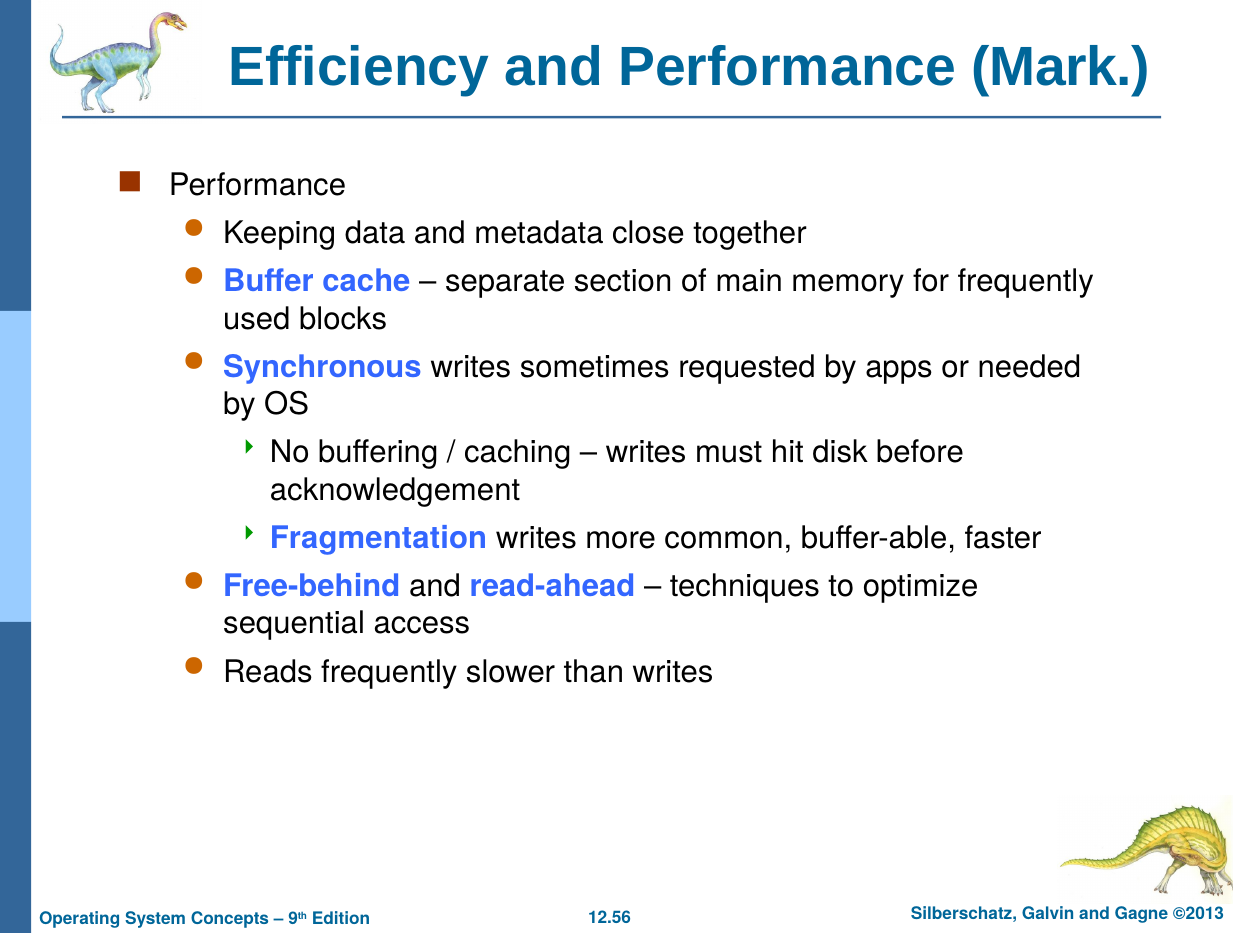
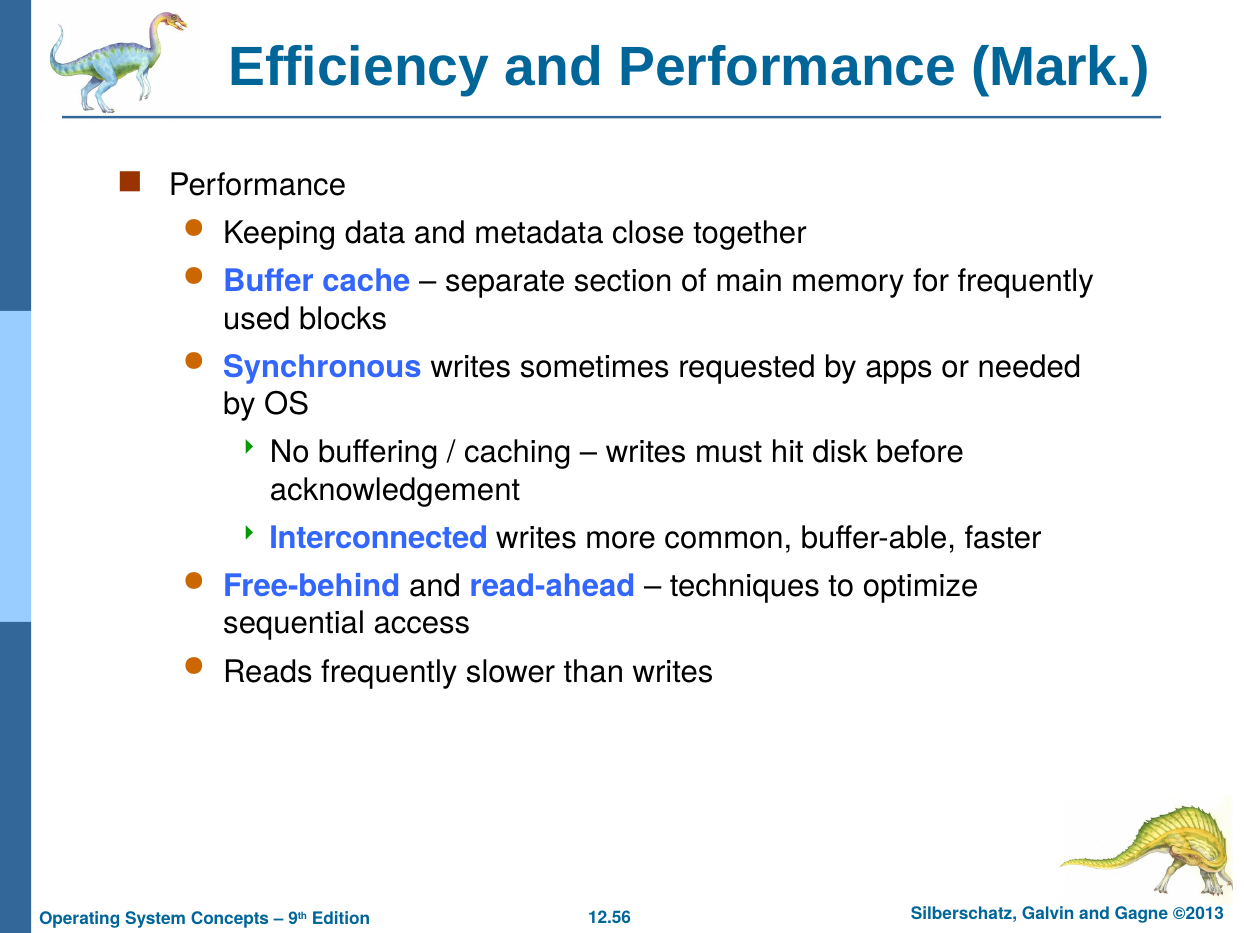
Fragmentation: Fragmentation -> Interconnected (379, 538)
